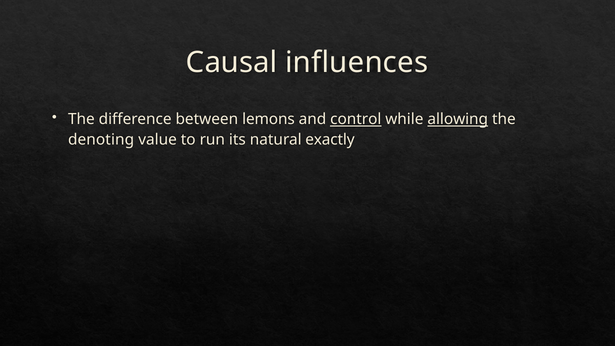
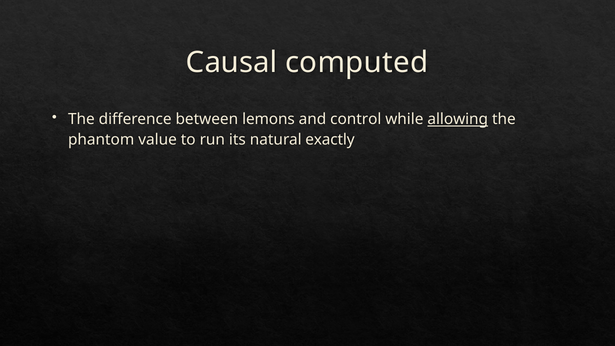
influences: influences -> computed (357, 62)
control underline: present -> none (356, 119)
denoting: denoting -> phantom (101, 139)
